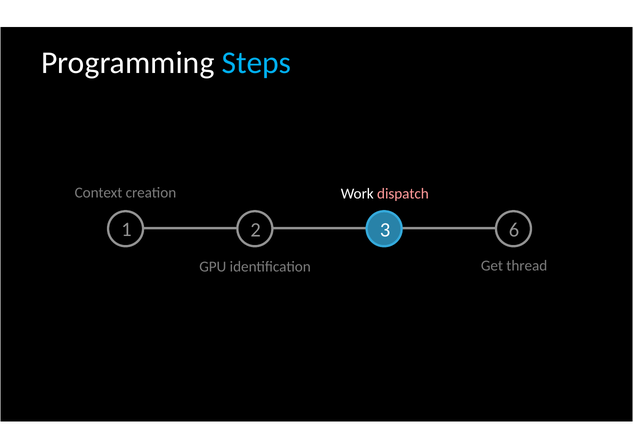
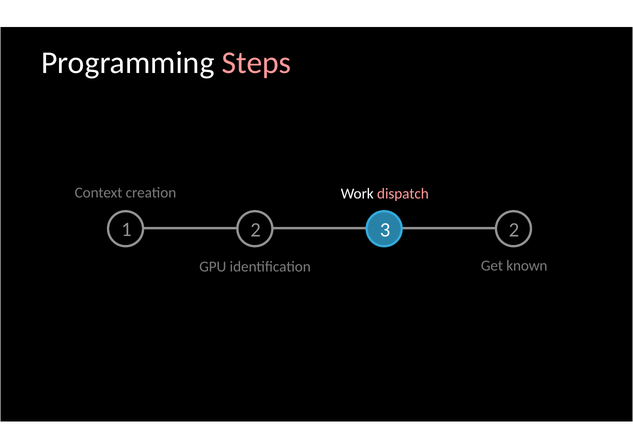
Steps colour: light blue -> pink (256, 63)
3 6: 6 -> 2 (514, 230)
thread: thread -> known (527, 266)
